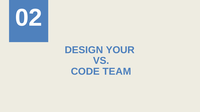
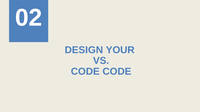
CODE TEAM: TEAM -> CODE (117, 72)
